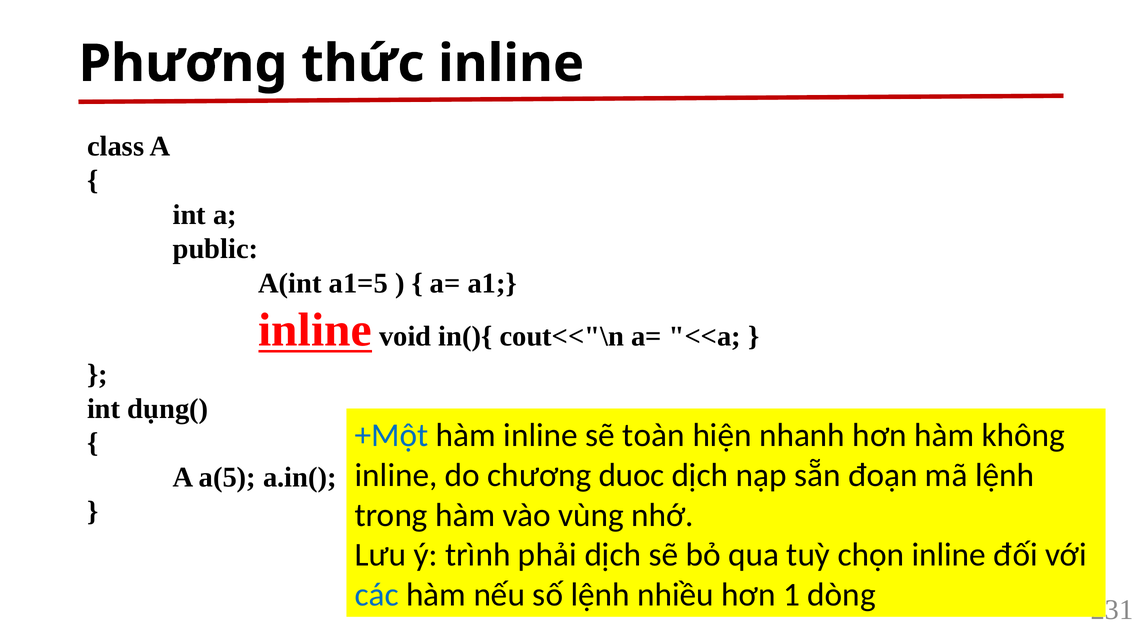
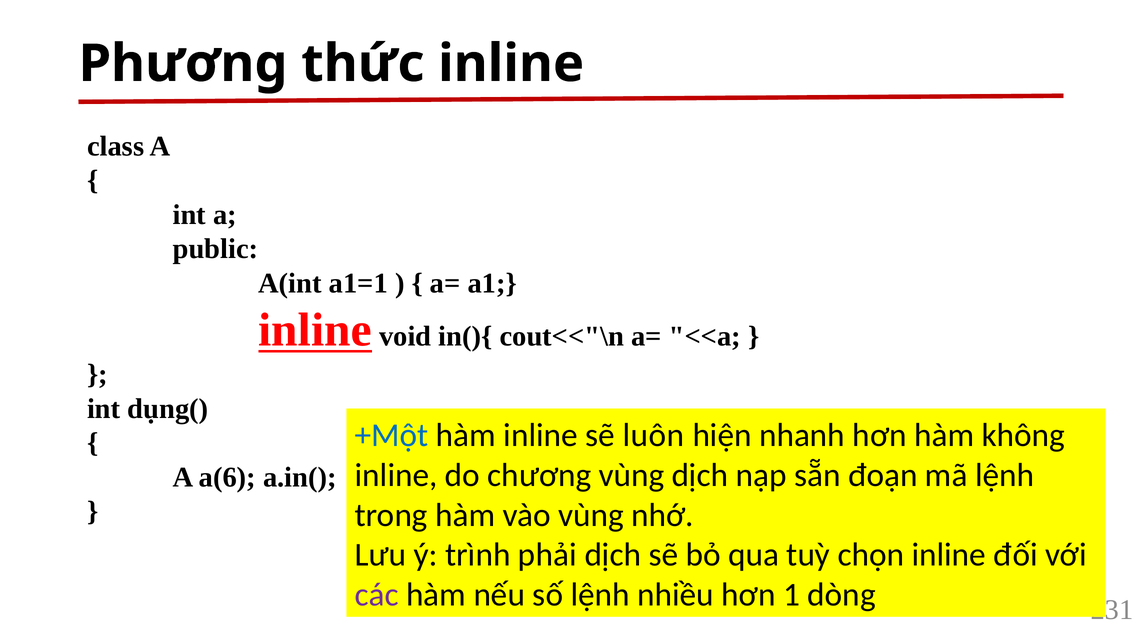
a1=5: a1=5 -> a1=1 (358, 283)
toàn: toàn -> luôn (654, 435)
chương duoc: duoc -> vùng (631, 475)
a(5: a(5 -> a(6 (227, 478)
các colour: blue -> purple (377, 595)
